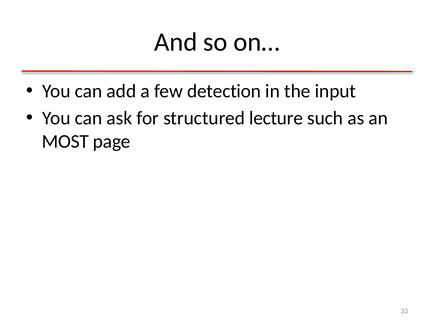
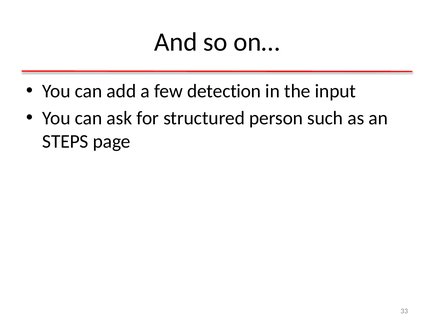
lecture: lecture -> person (276, 118)
MOST: MOST -> STEPS (65, 141)
